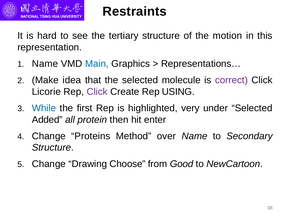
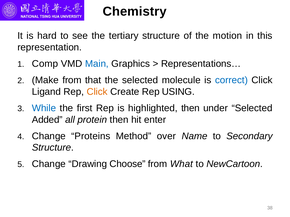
Restraints: Restraints -> Chemistry (135, 12)
Name: Name -> Comp (45, 64)
Make idea: idea -> from (72, 80)
correct colour: purple -> blue (231, 80)
Licorie: Licorie -> Ligand (46, 92)
Click colour: purple -> orange (97, 92)
highlighted very: very -> then (190, 108)
Good: Good -> What (181, 164)
